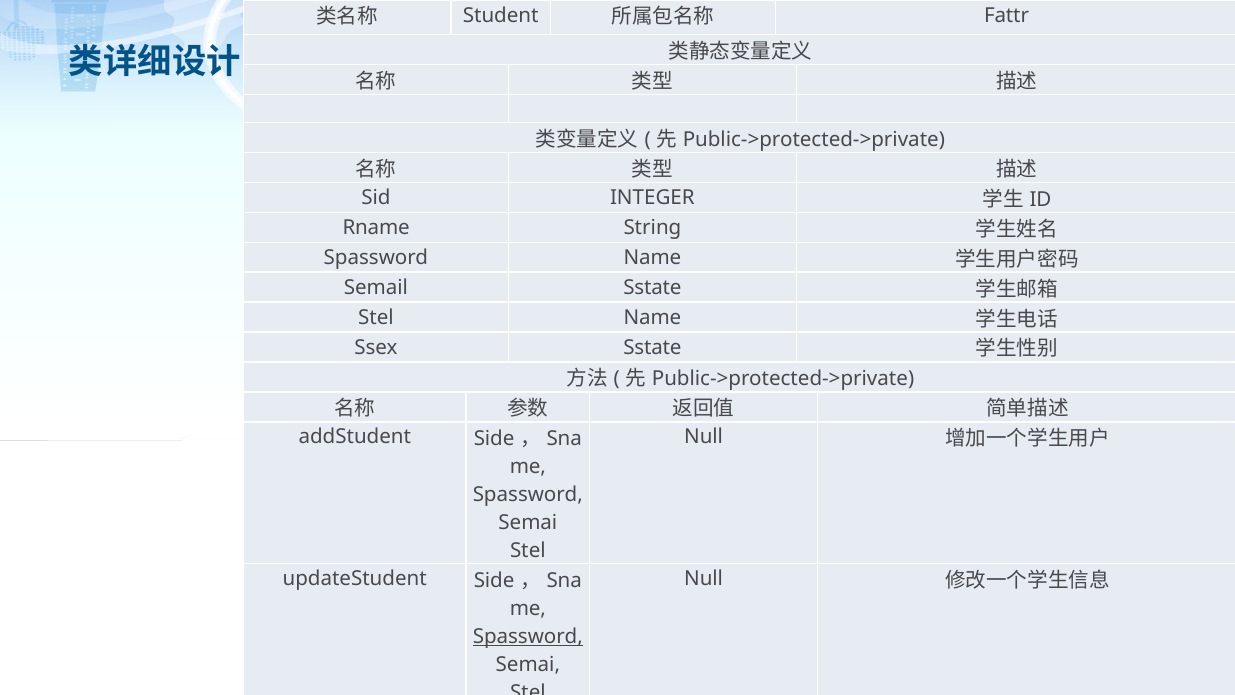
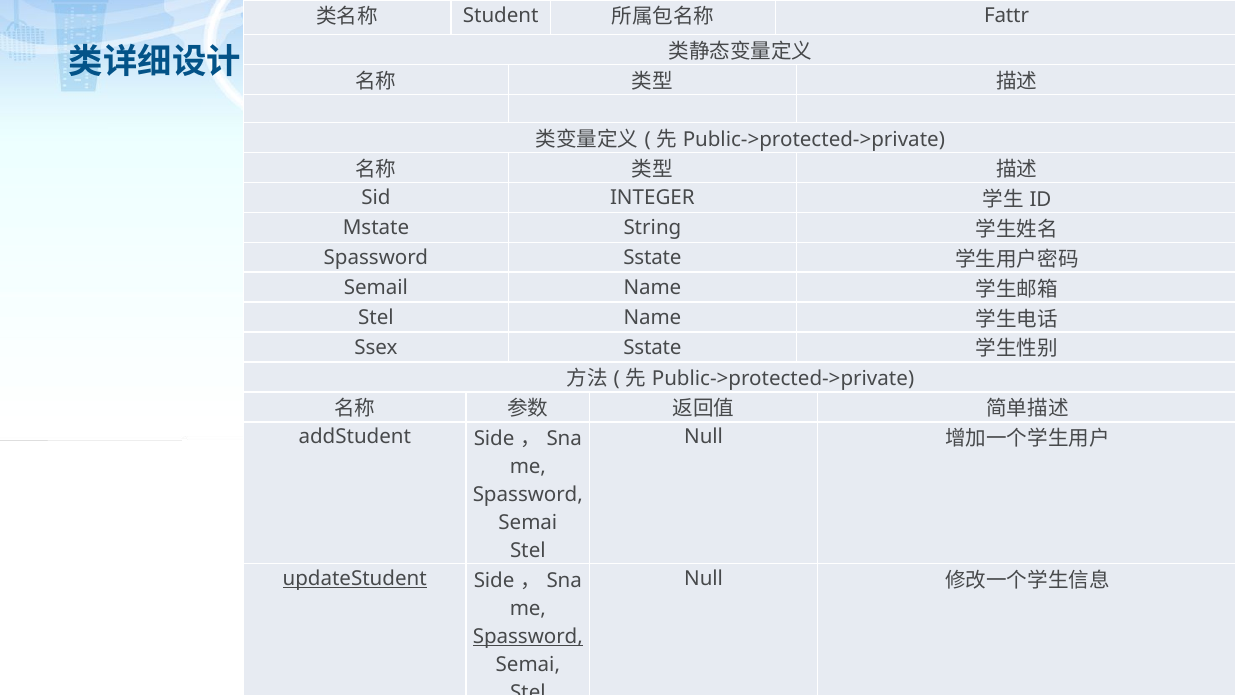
Rname: Rname -> Mstate (376, 228)
Spassword Name: Name -> Sstate (652, 257)
Semail Sstate: Sstate -> Name (652, 287)
updateStudent underline: none -> present (355, 579)
